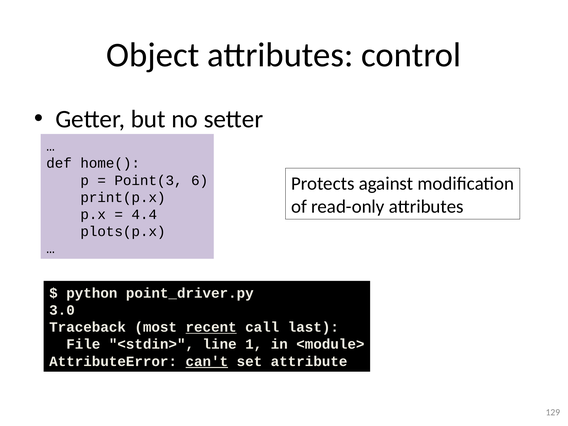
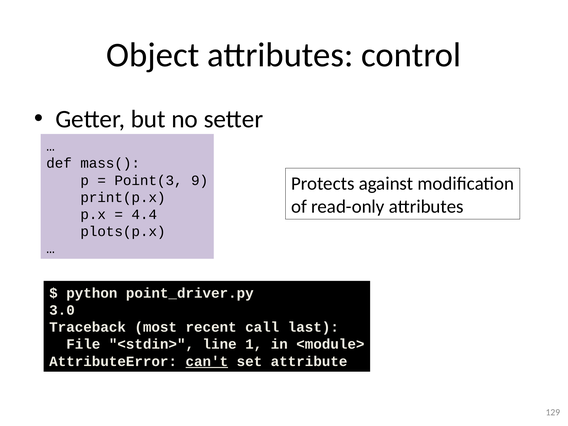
home(: home( -> mass( (110, 163)
6: 6 -> 9 (200, 180)
recent underline: present -> none (211, 327)
